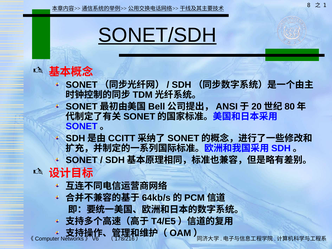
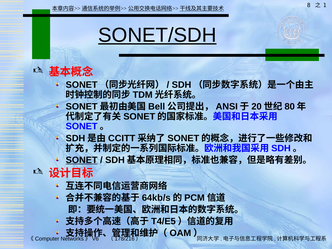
SONET underline: none -> present (82, 160)
